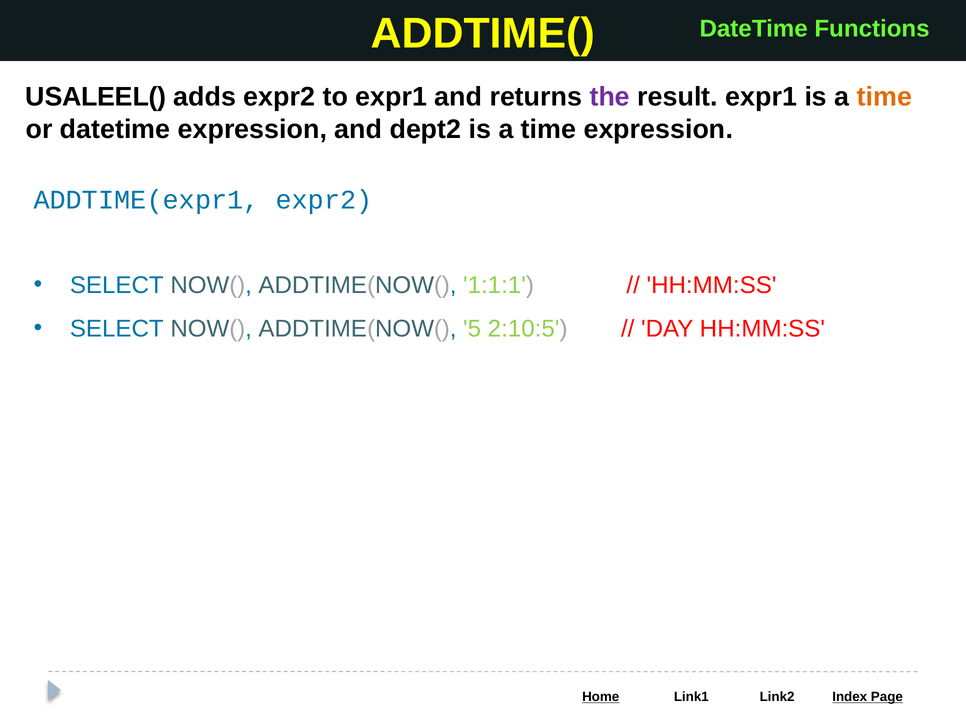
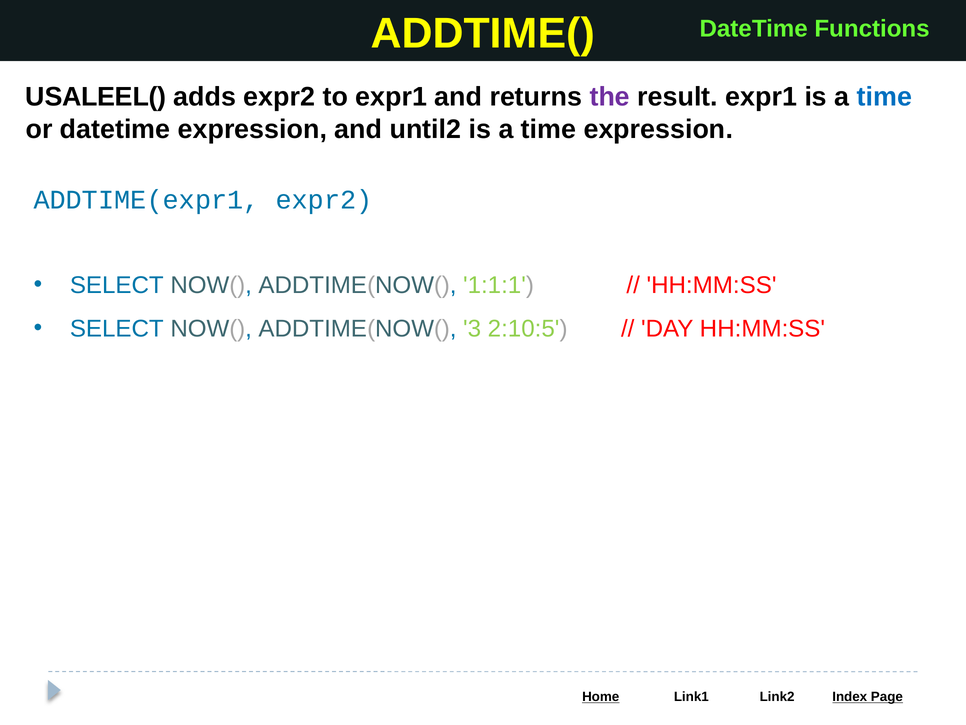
time colour: orange -> blue (884, 97)
dept2: dept2 -> until2 (425, 129)
5: 5 -> 3 (472, 328)
